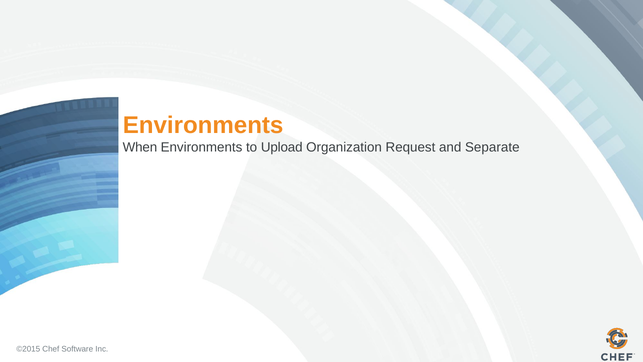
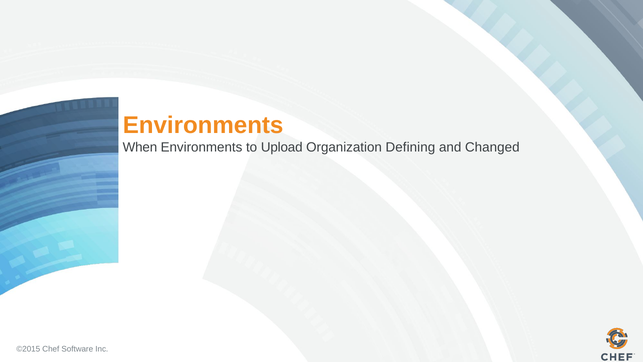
Request: Request -> Defining (410, 147)
Separate: Separate -> Changed (492, 147)
